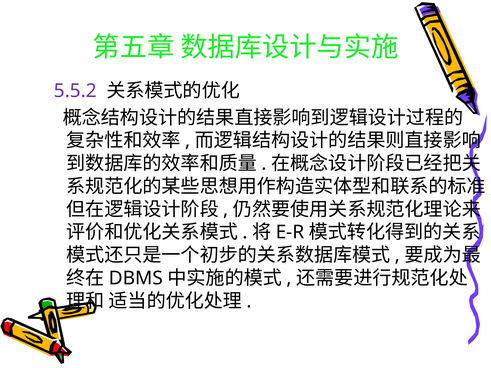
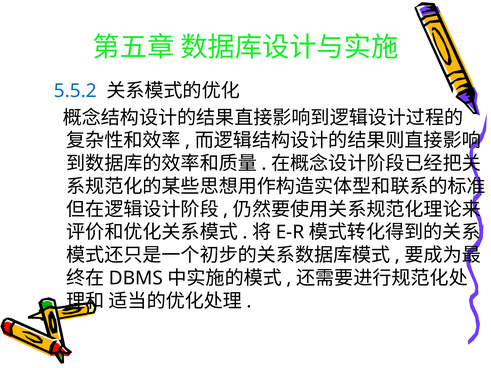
5.5.2 colour: purple -> blue (75, 91)
